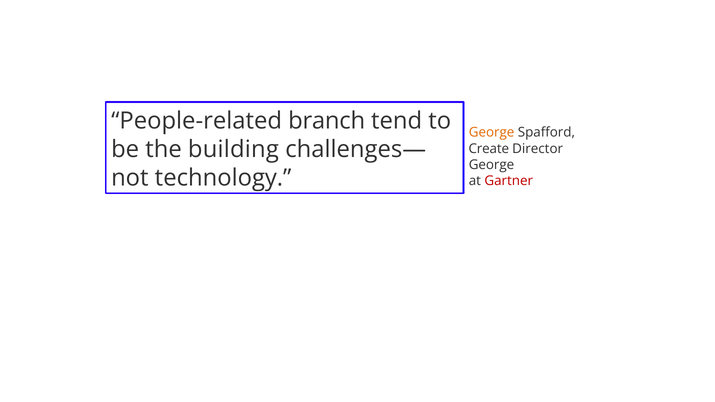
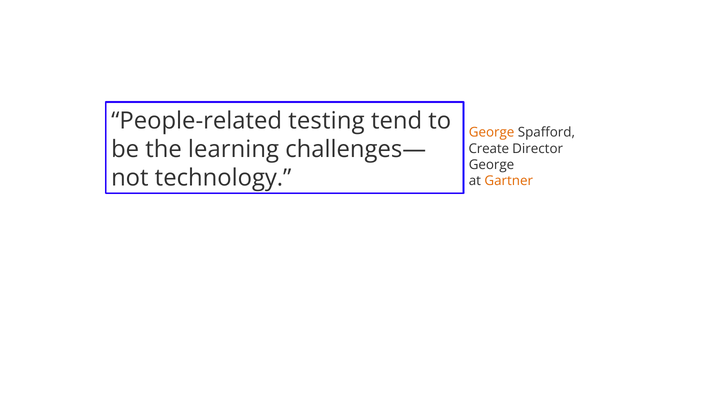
branch: branch -> testing (326, 121)
building: building -> learning (233, 149)
Gartner colour: red -> orange (509, 181)
